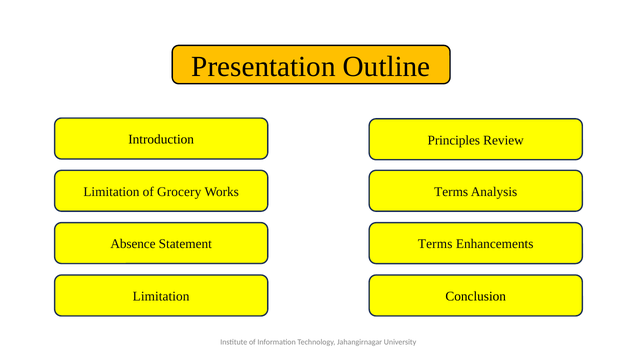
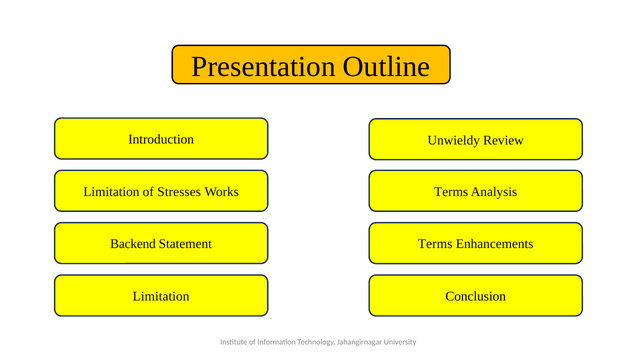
Principles: Principles -> Unwieldy (454, 140)
Grocery: Grocery -> Stresses (179, 192)
Absence: Absence -> Backend (133, 244)
